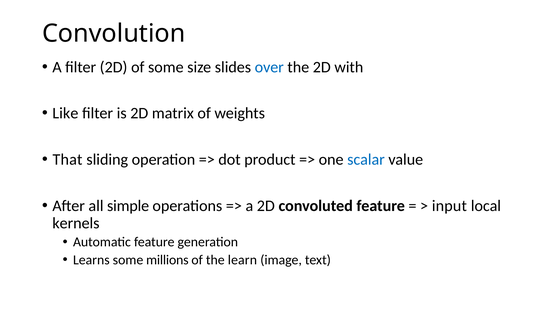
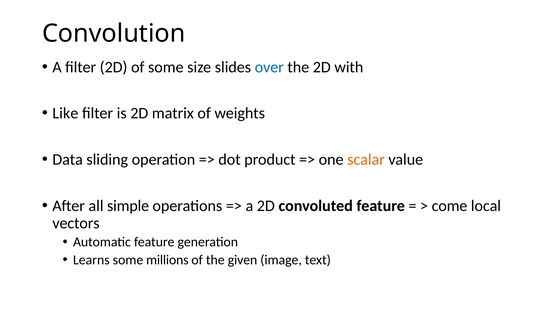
That: That -> Data (68, 159)
scalar colour: blue -> orange (366, 159)
input: input -> come (450, 206)
kernels: kernels -> vectors (76, 223)
learn: learn -> given (243, 260)
